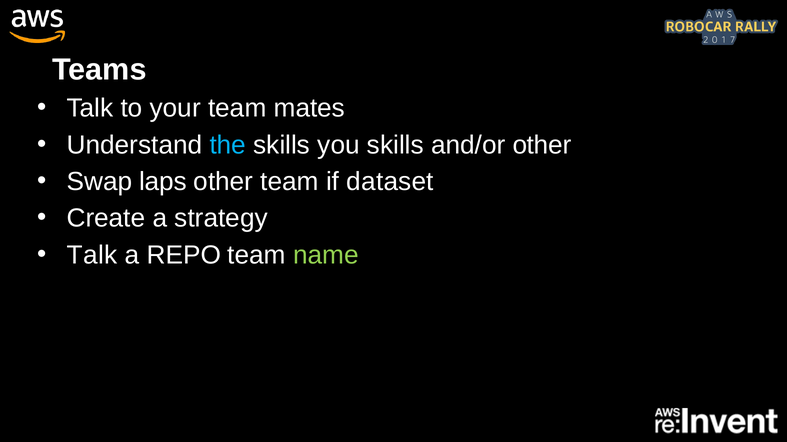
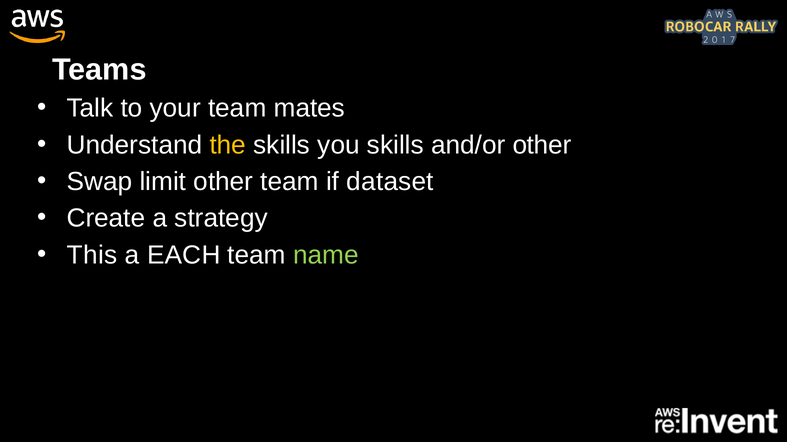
the colour: light blue -> yellow (228, 145)
laps: laps -> limit (163, 182)
Talk: Talk -> This (92, 255)
REPO: REPO -> EACH (184, 255)
